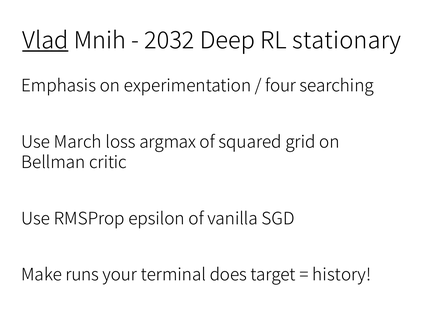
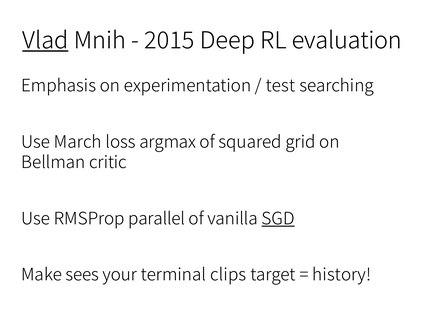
2032: 2032 -> 2015 (169, 41)
stationary: stationary -> evaluation (347, 41)
four: four -> test (280, 86)
epsilon: epsilon -> parallel (157, 219)
SGD underline: none -> present (278, 219)
runs: runs -> sees (82, 275)
does: does -> clips (228, 275)
